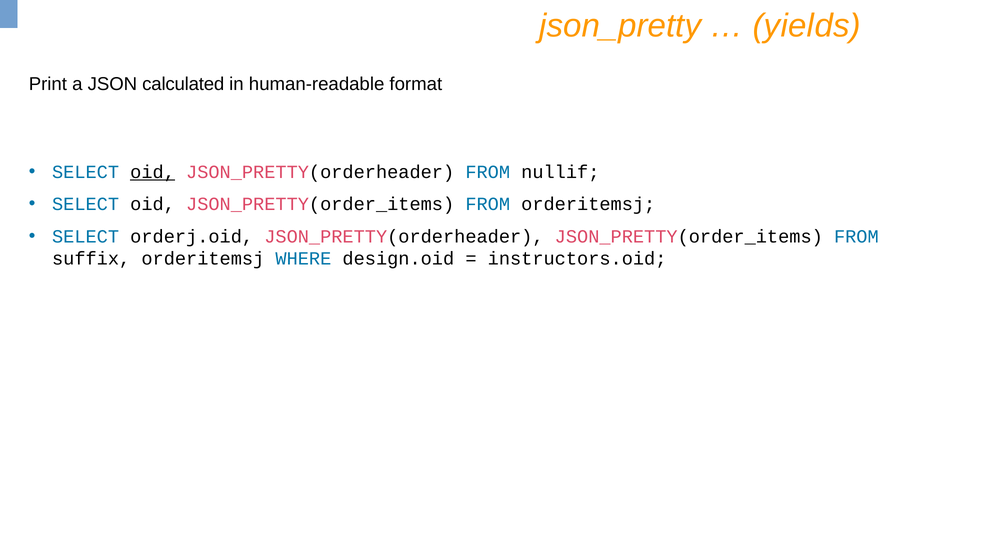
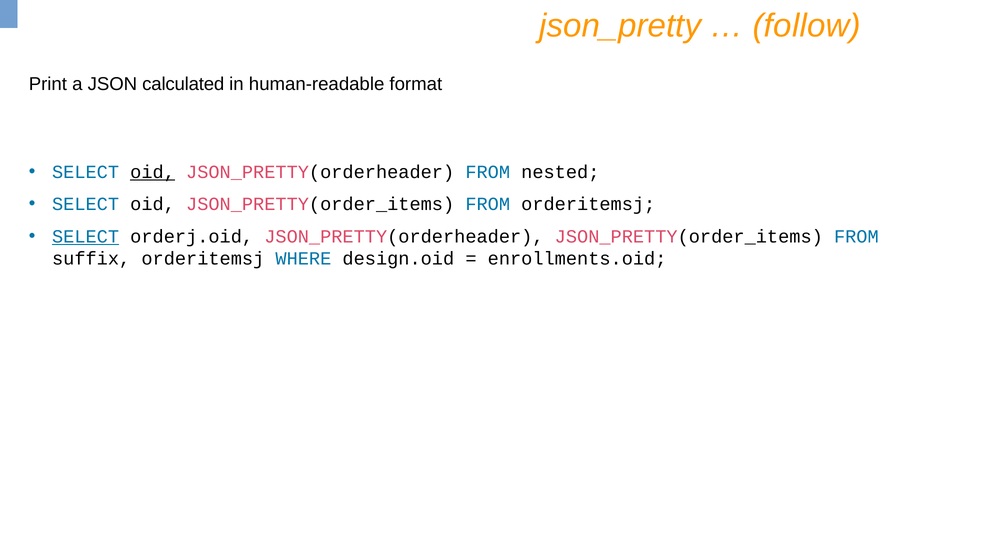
yields: yields -> follow (807, 26)
nullif: nullif -> nested (560, 172)
SELECT underline: none -> present (86, 237)
instructors.oid: instructors.oid -> enrollments.oid (577, 259)
